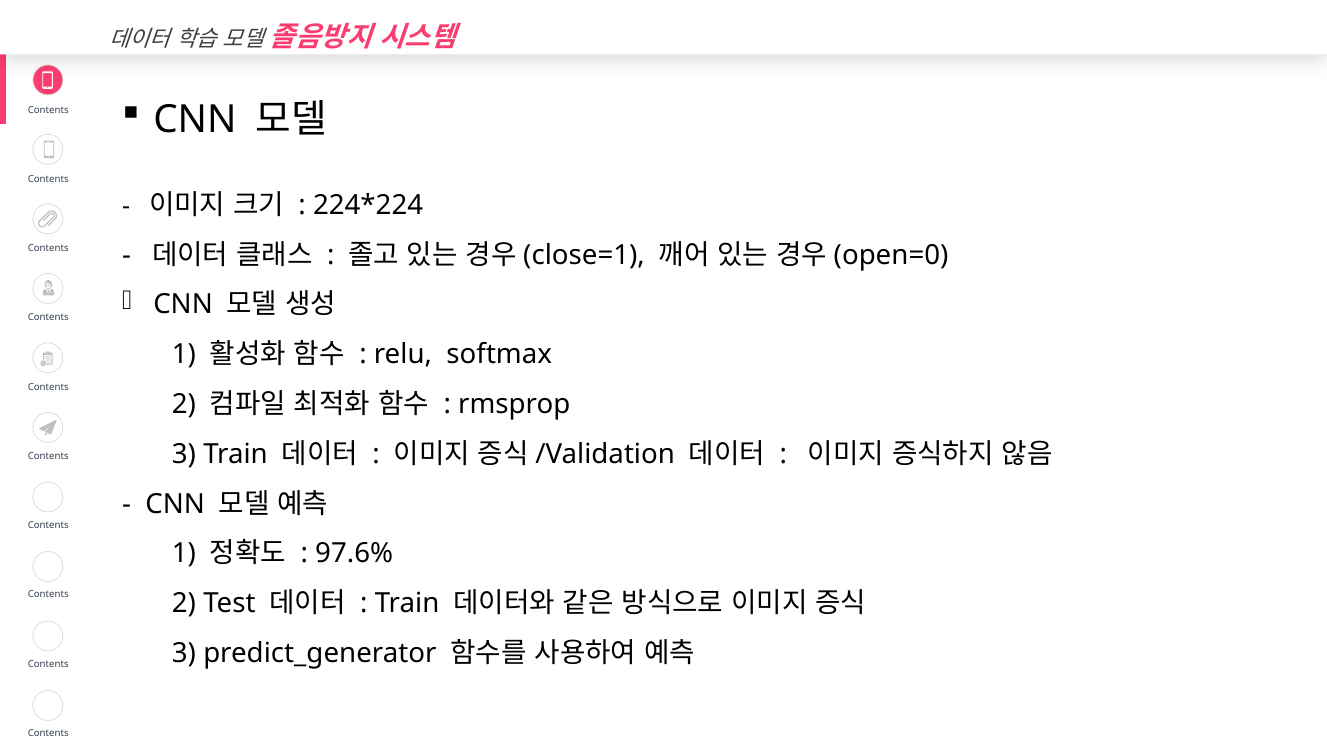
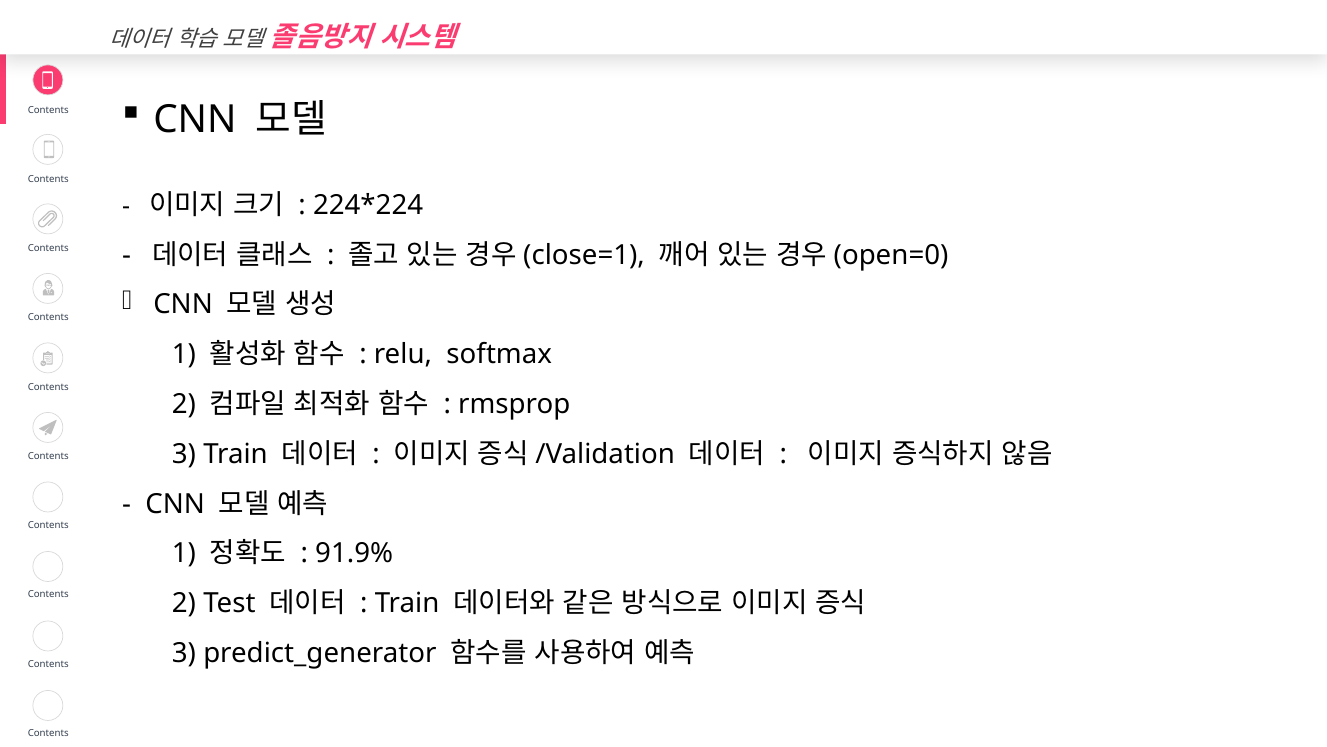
97.6%: 97.6% -> 91.9% (354, 553)
